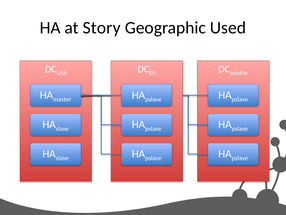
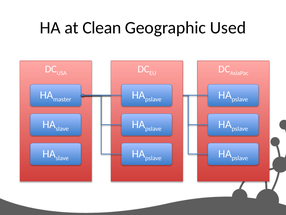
Story: Story -> Clean (102, 28)
